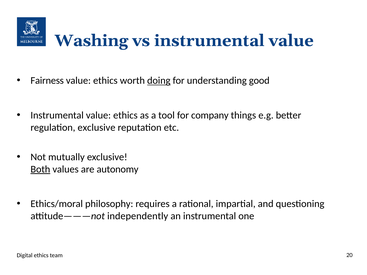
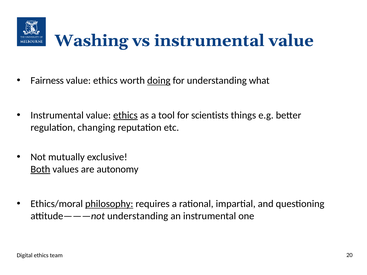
good: good -> what (259, 81)
ethics underline: none -> present (125, 115)
company: company -> scientists (210, 115)
regulation exclusive: exclusive -> changing (96, 128)
philosophy underline: none -> present (109, 204)
attitude———not independently: independently -> understanding (138, 216)
